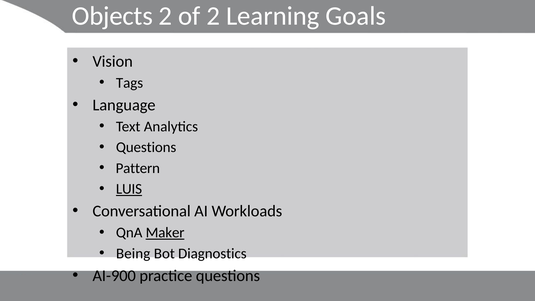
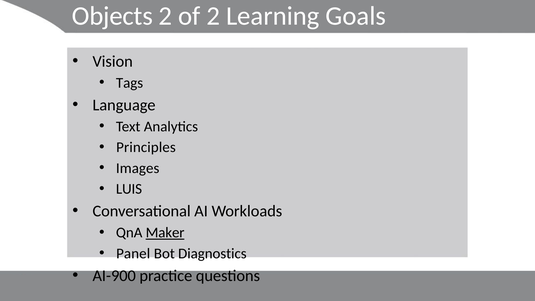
Questions: Questions -> Principles (146, 147)
Pattern: Pattern -> Images (138, 168)
LUIS underline: present -> none (129, 189)
Being: Being -> Panel (133, 253)
